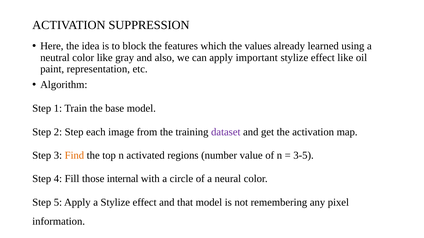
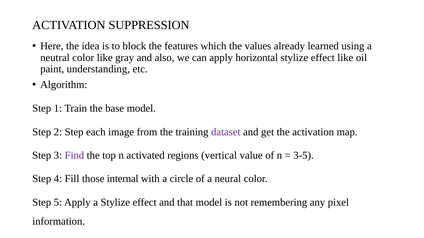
important: important -> horizontal (257, 58)
representation: representation -> understanding (98, 69)
Find colour: orange -> purple (74, 156)
number: number -> vertical (219, 156)
